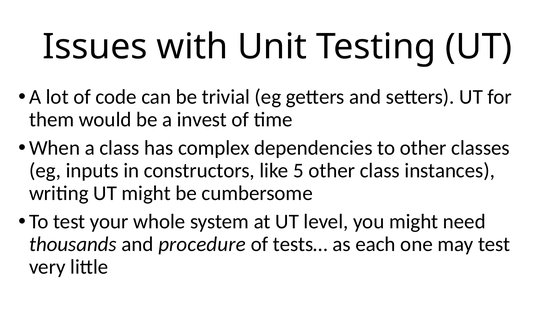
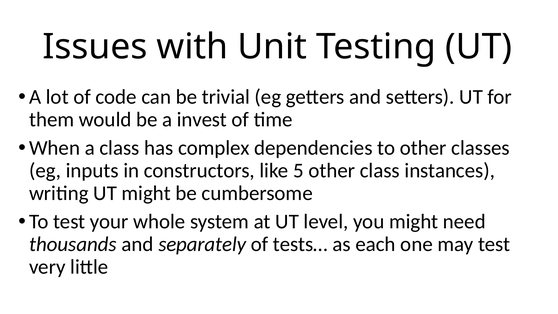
procedure: procedure -> separately (202, 244)
